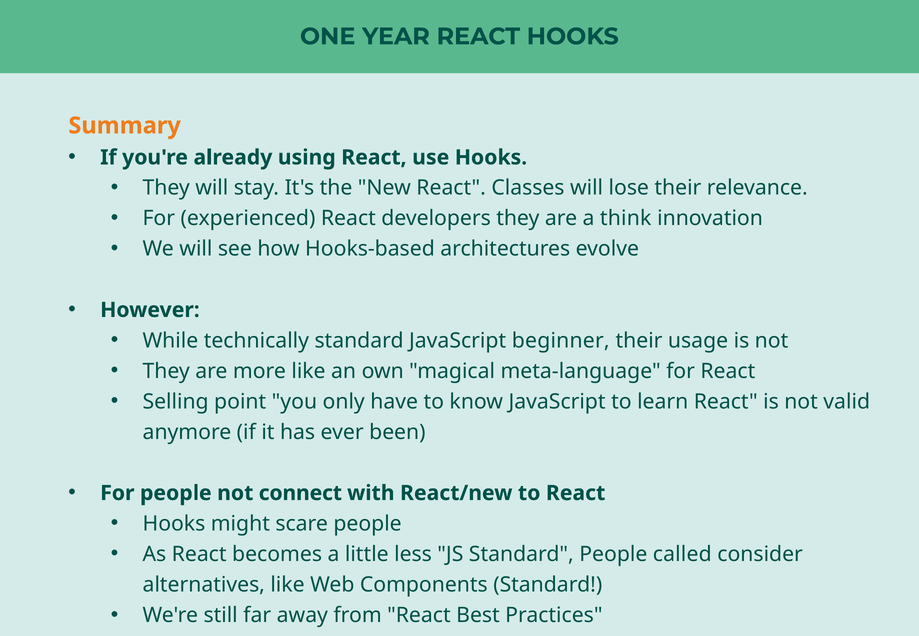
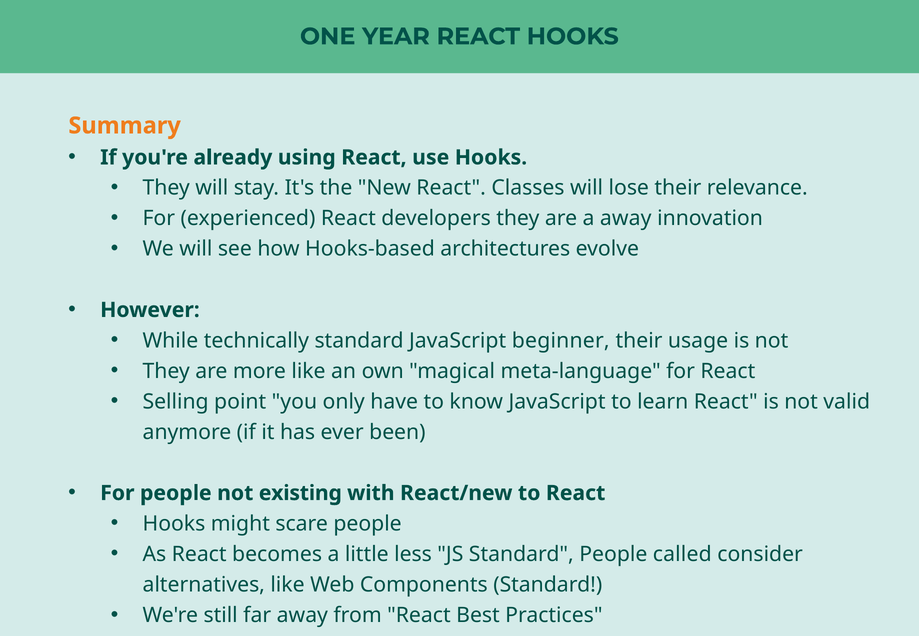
a think: think -> away (626, 219)
connect: connect -> existing (300, 493)
